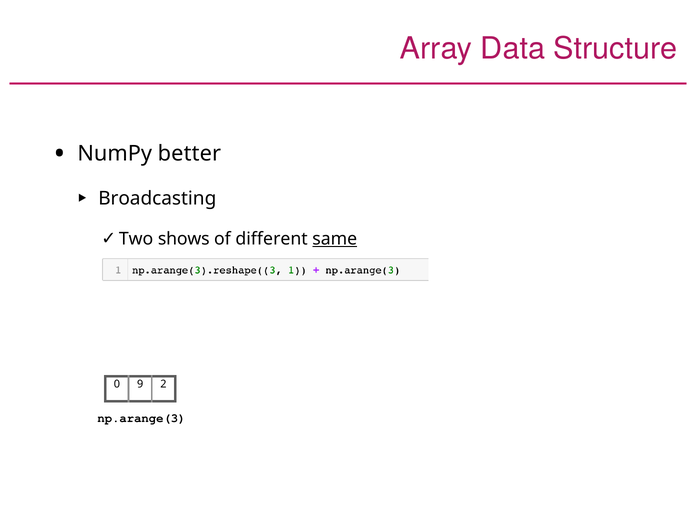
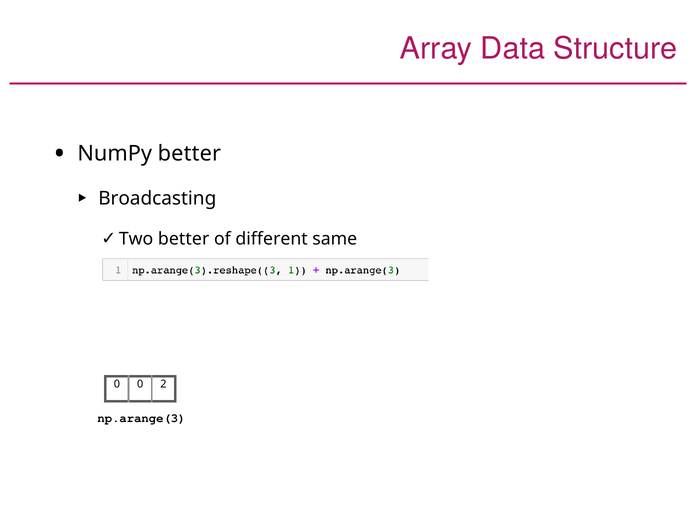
Two shows: shows -> better (184, 239)
same underline: present -> none (335, 239)
0 9: 9 -> 0 (140, 384)
